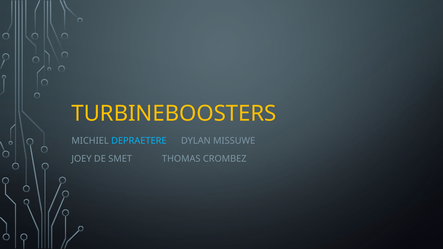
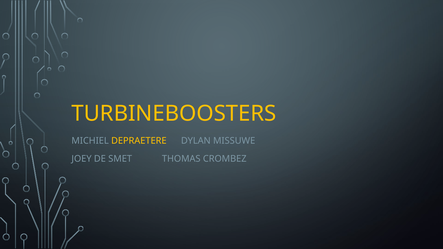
DEPRAETERE colour: light blue -> yellow (139, 141)
